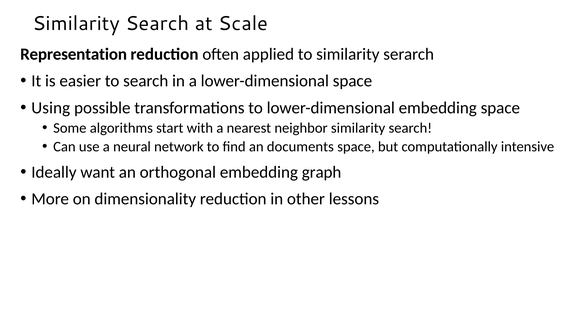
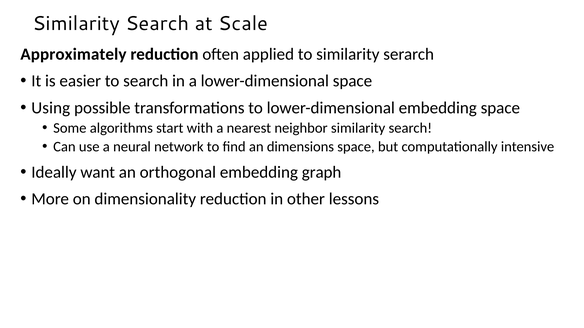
Representation: Representation -> Approximately (73, 54)
documents: documents -> dimensions (300, 147)
